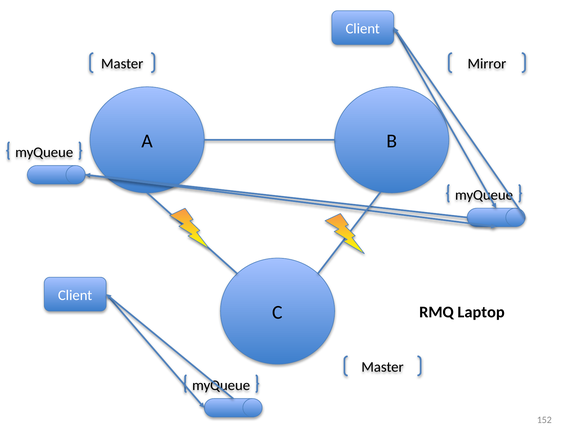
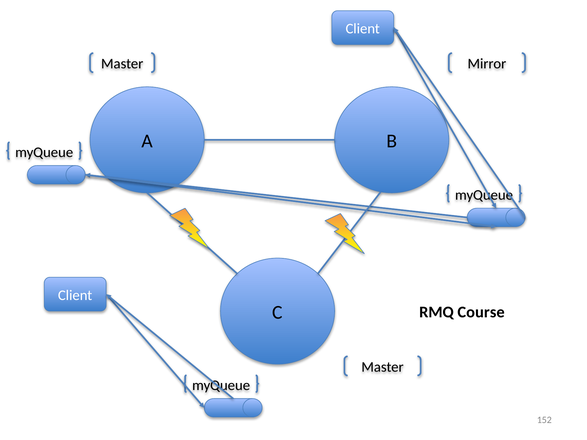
Laptop: Laptop -> Course (481, 312)
